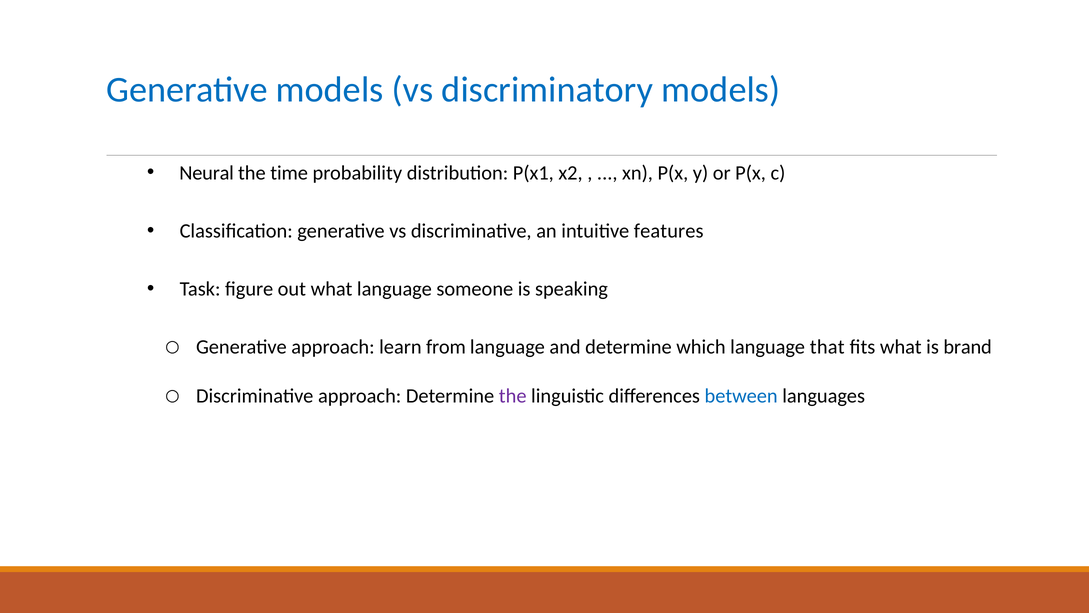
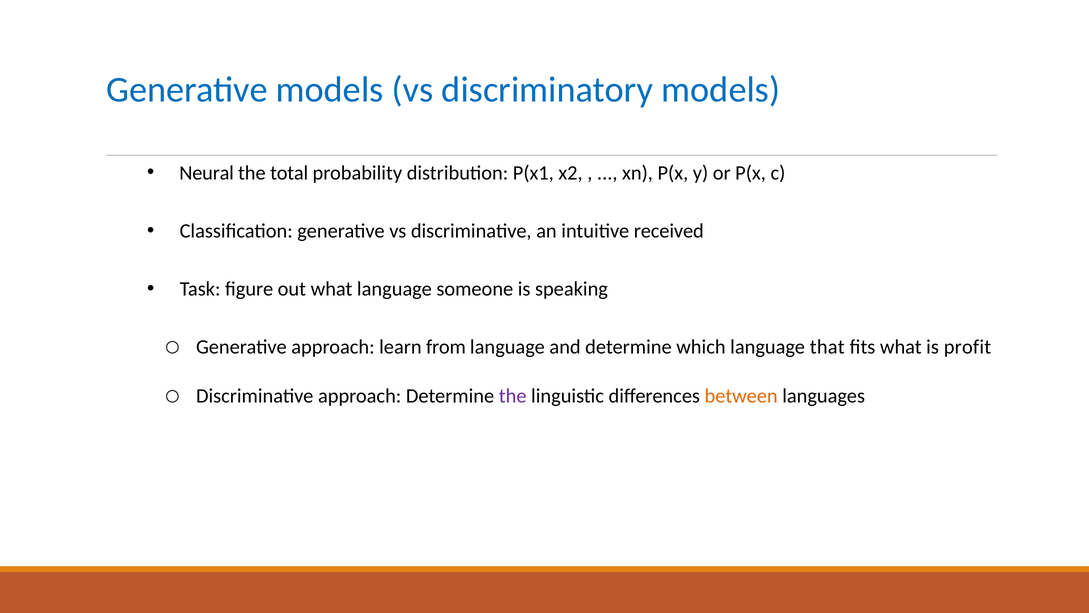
time: time -> total (289, 173)
features: features -> received (669, 231)
brand: brand -> profit (967, 347)
between colour: blue -> orange (741, 396)
